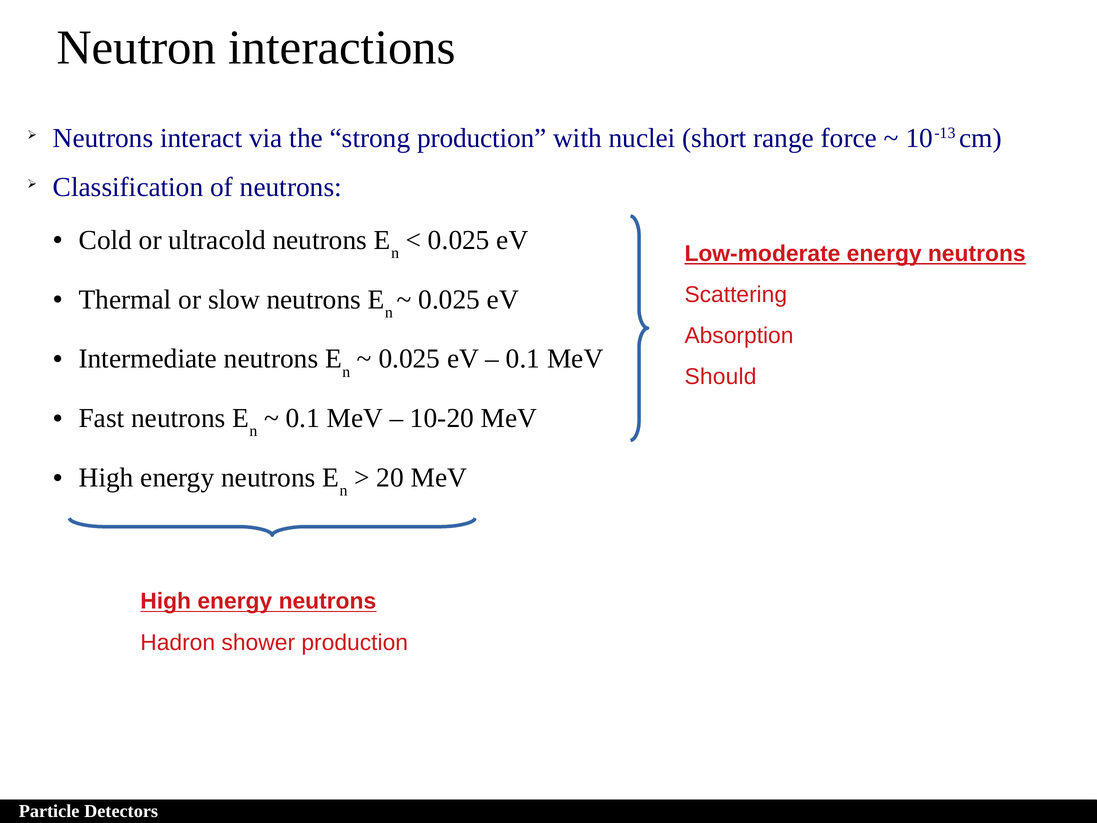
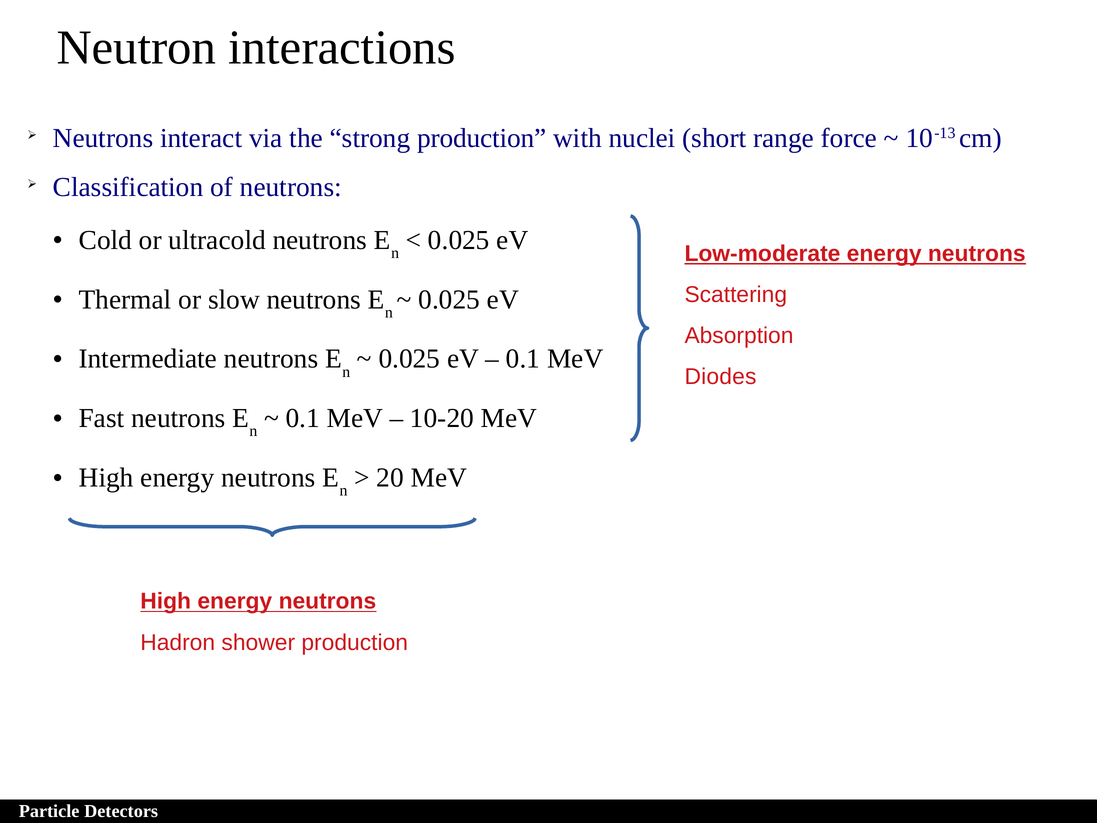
Should: Should -> Diodes (721, 377)
